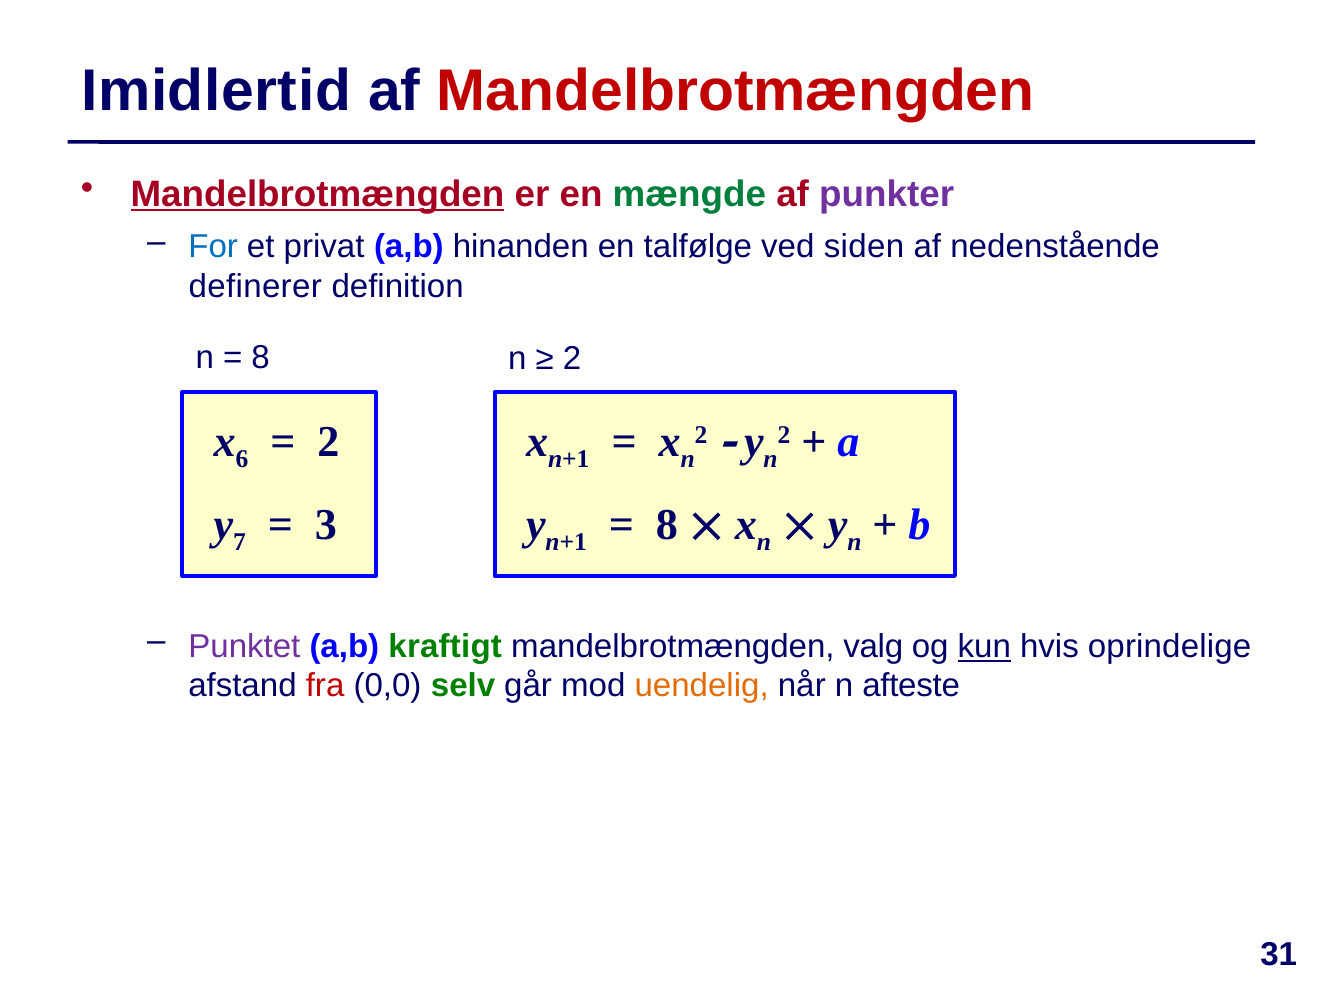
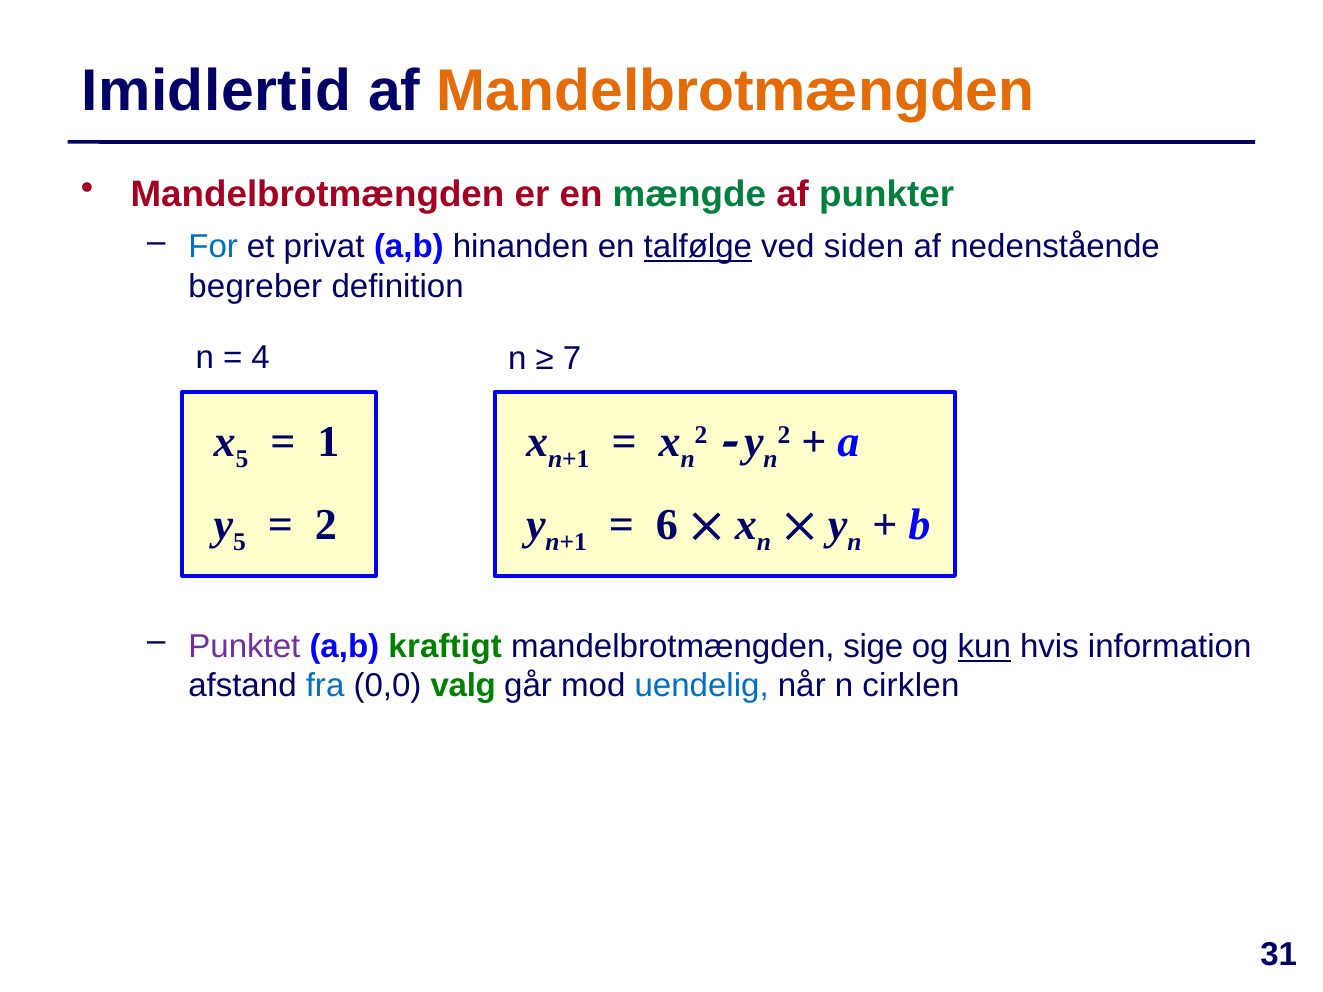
Mandelbrotmængden colour: red -> orange (736, 91)
Mandelbrotmængden underline: present -> none (317, 194)
punkter colour: purple -> green (887, 194)
talfølge underline: none -> present (698, 247)
definerer: definerer -> begreber (255, 286)
8: 8 -> 4 (261, 358)
2: 2 -> 7 (572, 358)
6: 6 -> 5 (242, 460)
2: 2 -> 1 (328, 442)
7: 7 -> 5 (239, 542)
3: 3 -> 2 (326, 525)
8: 8 -> 6 (667, 525)
valg: valg -> sige (873, 646)
oprindelige: oprindelige -> information (1170, 646)
fra colour: red -> blue (325, 686)
selv: selv -> valg (463, 686)
uendelig colour: orange -> blue (702, 686)
afteste: afteste -> cirklen (911, 686)
